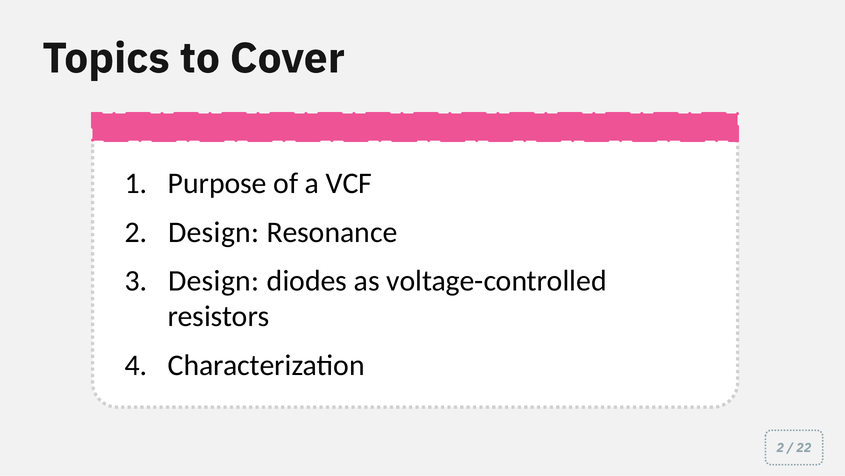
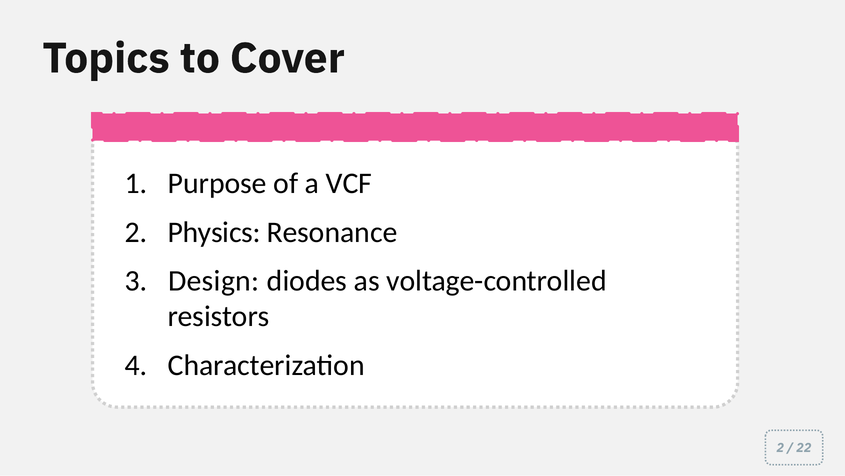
Design: Design -> Physics (214, 232)
